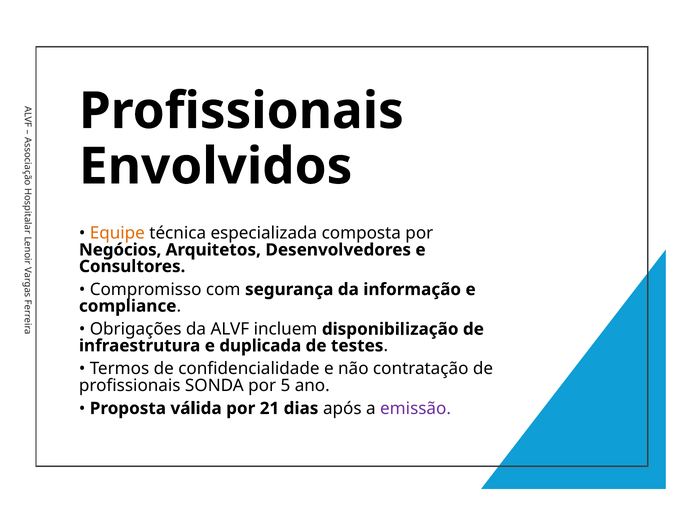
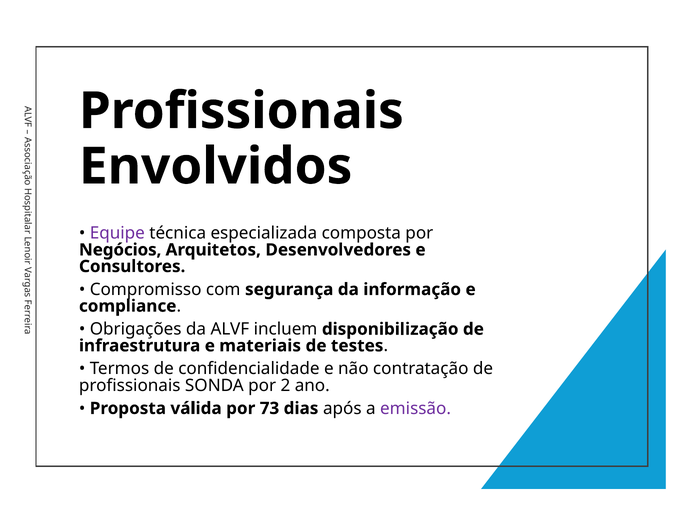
Equipe colour: orange -> purple (117, 233)
duplicada: duplicada -> materiais (260, 346)
5: 5 -> 2 (285, 385)
21: 21 -> 73 (269, 408)
